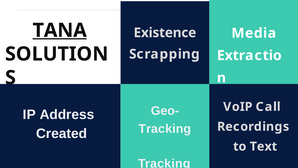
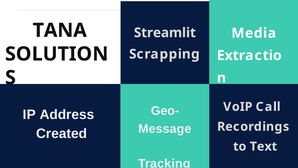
TANA underline: present -> none (60, 30)
Existence: Existence -> Streamlit (165, 33)
Tracking: Tracking -> Message (165, 128)
